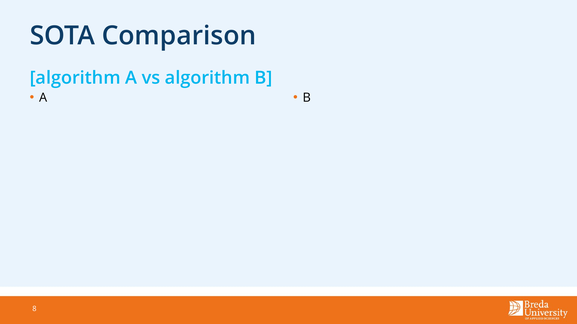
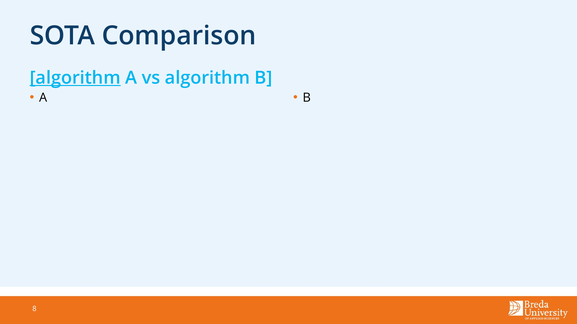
algorithm underline: none -> present (75, 78)
